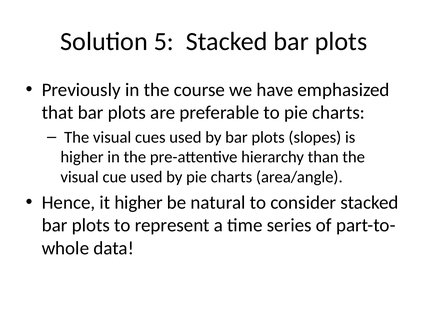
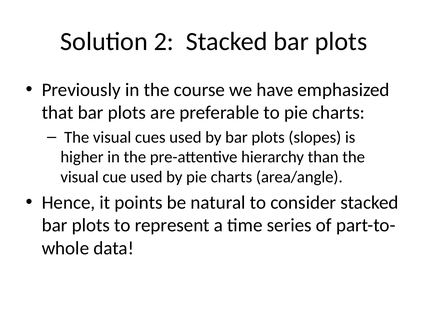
5: 5 -> 2 (164, 41)
it higher: higher -> points (139, 202)
